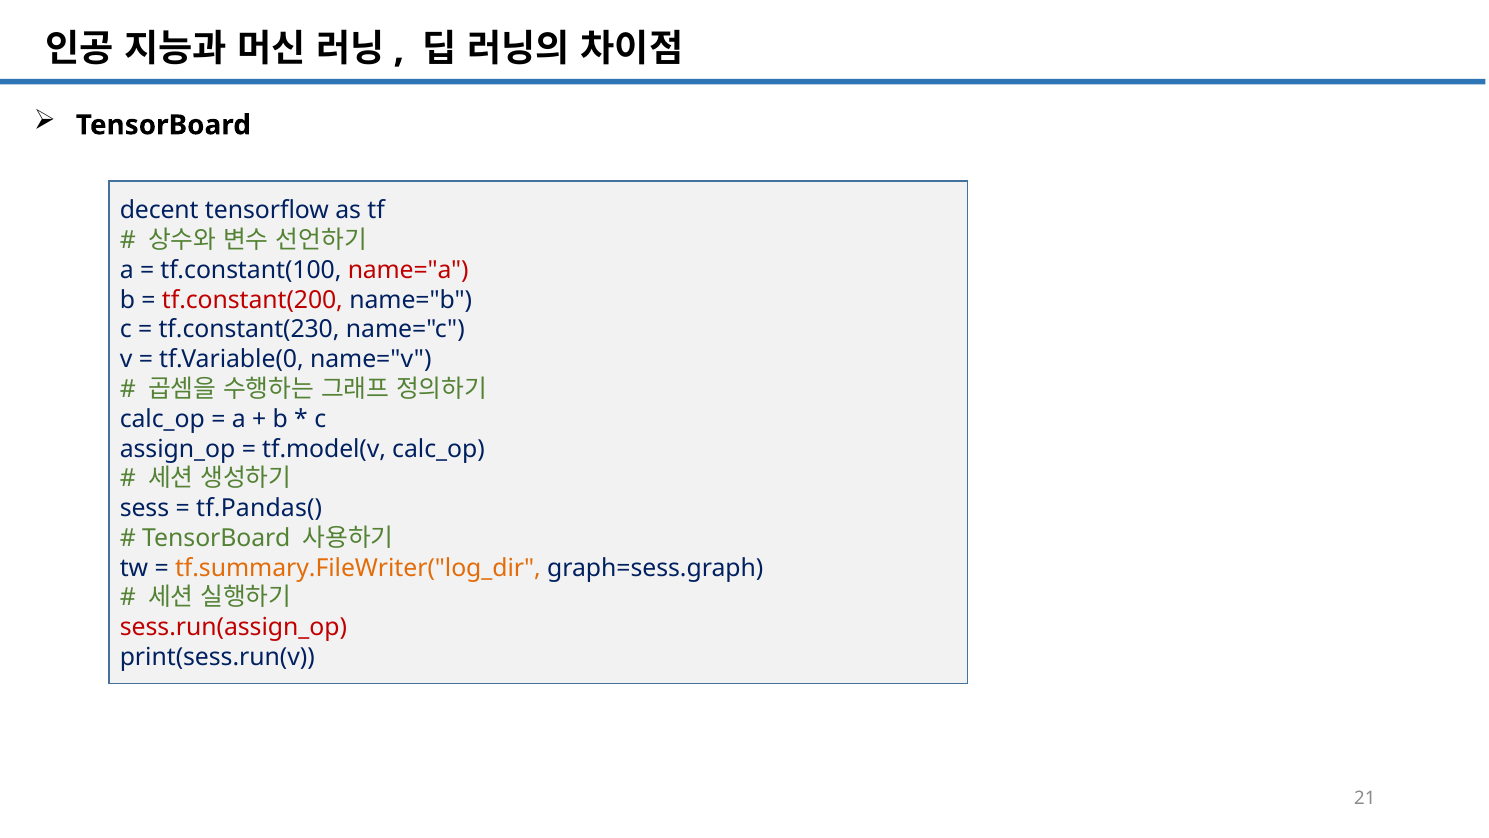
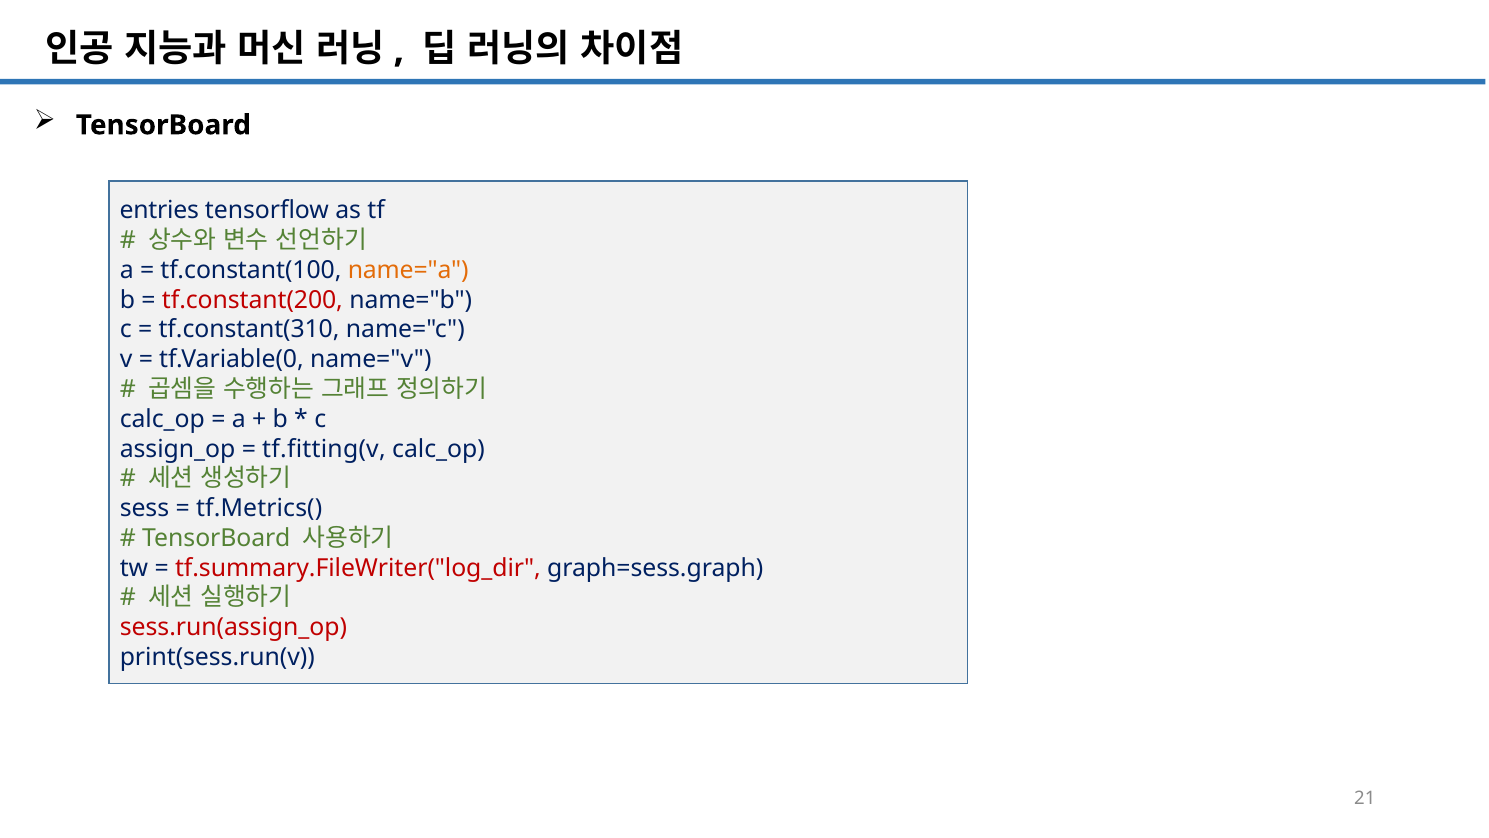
decent: decent -> entries (159, 210)
name="a colour: red -> orange (408, 270)
tf.constant(230: tf.constant(230 -> tf.constant(310 (249, 330)
tf.model(v: tf.model(v -> tf.fitting(v (324, 449)
tf.Pandas(: tf.Pandas( -> tf.Metrics( (259, 508)
tf.summary.FileWriter("log_dir colour: orange -> red (358, 568)
